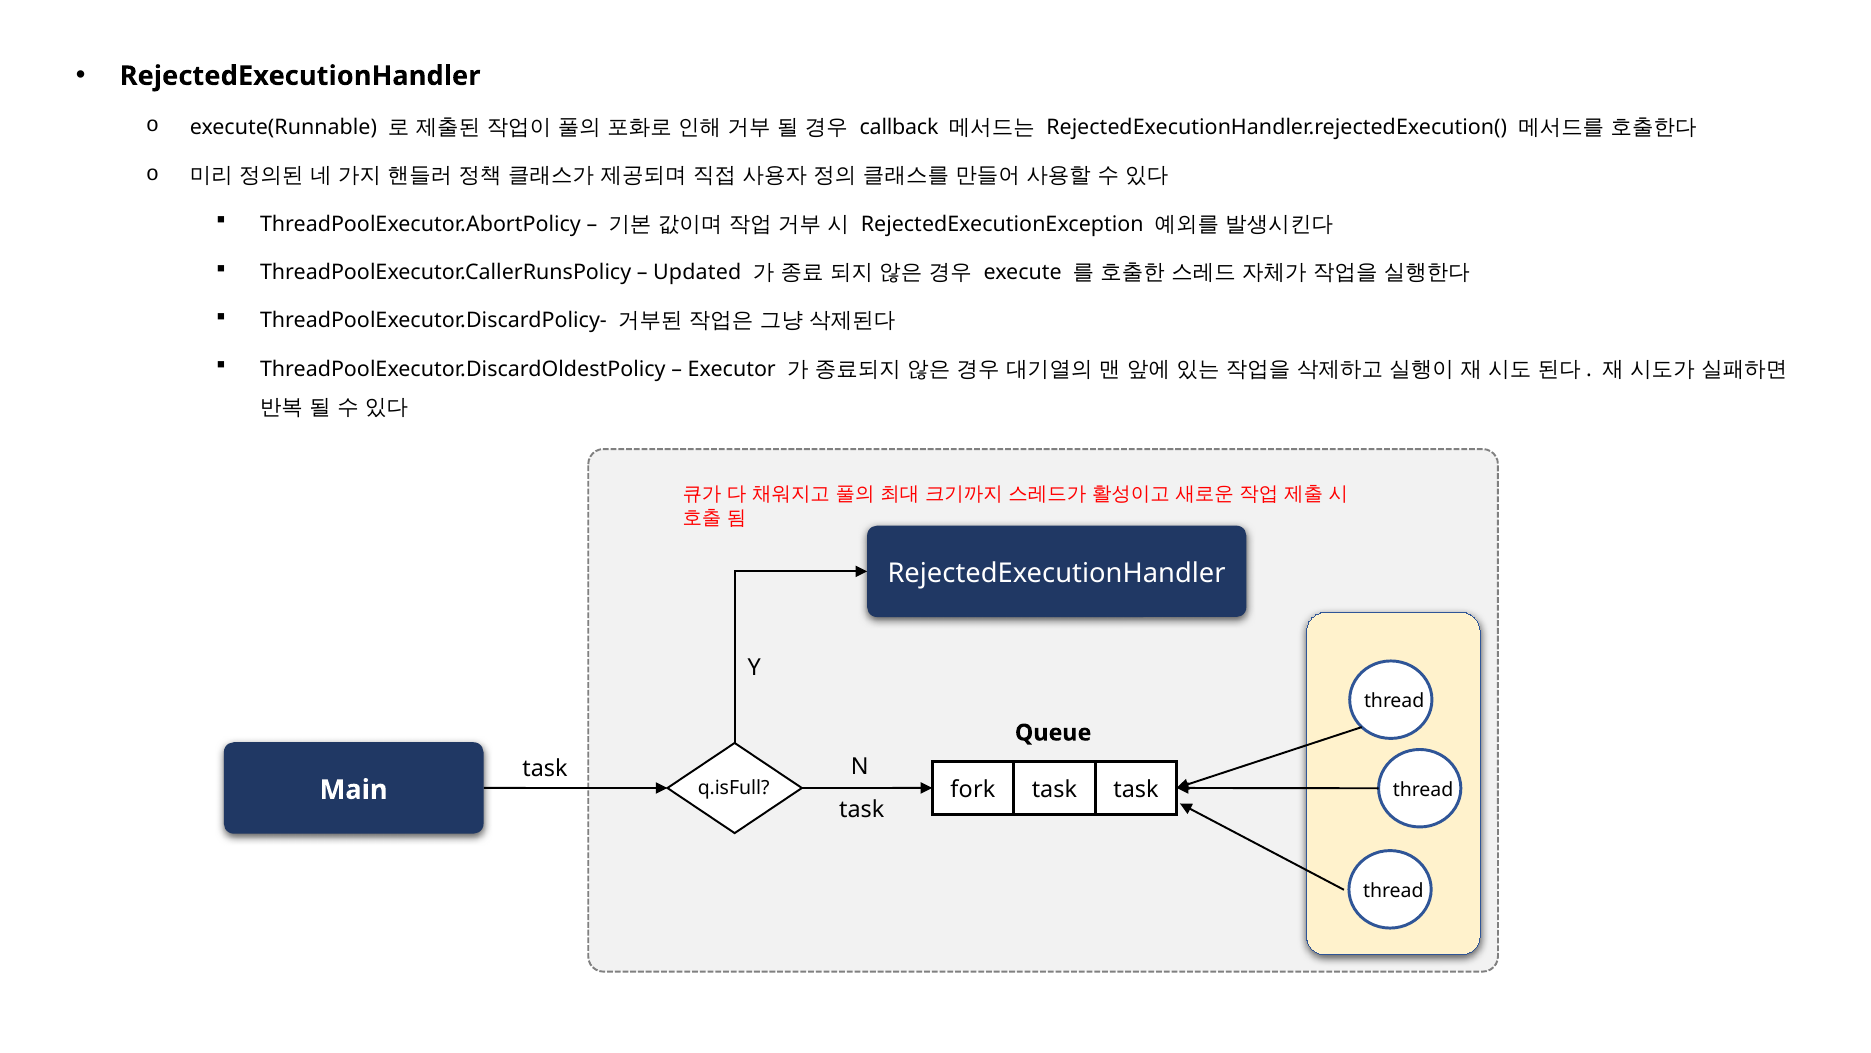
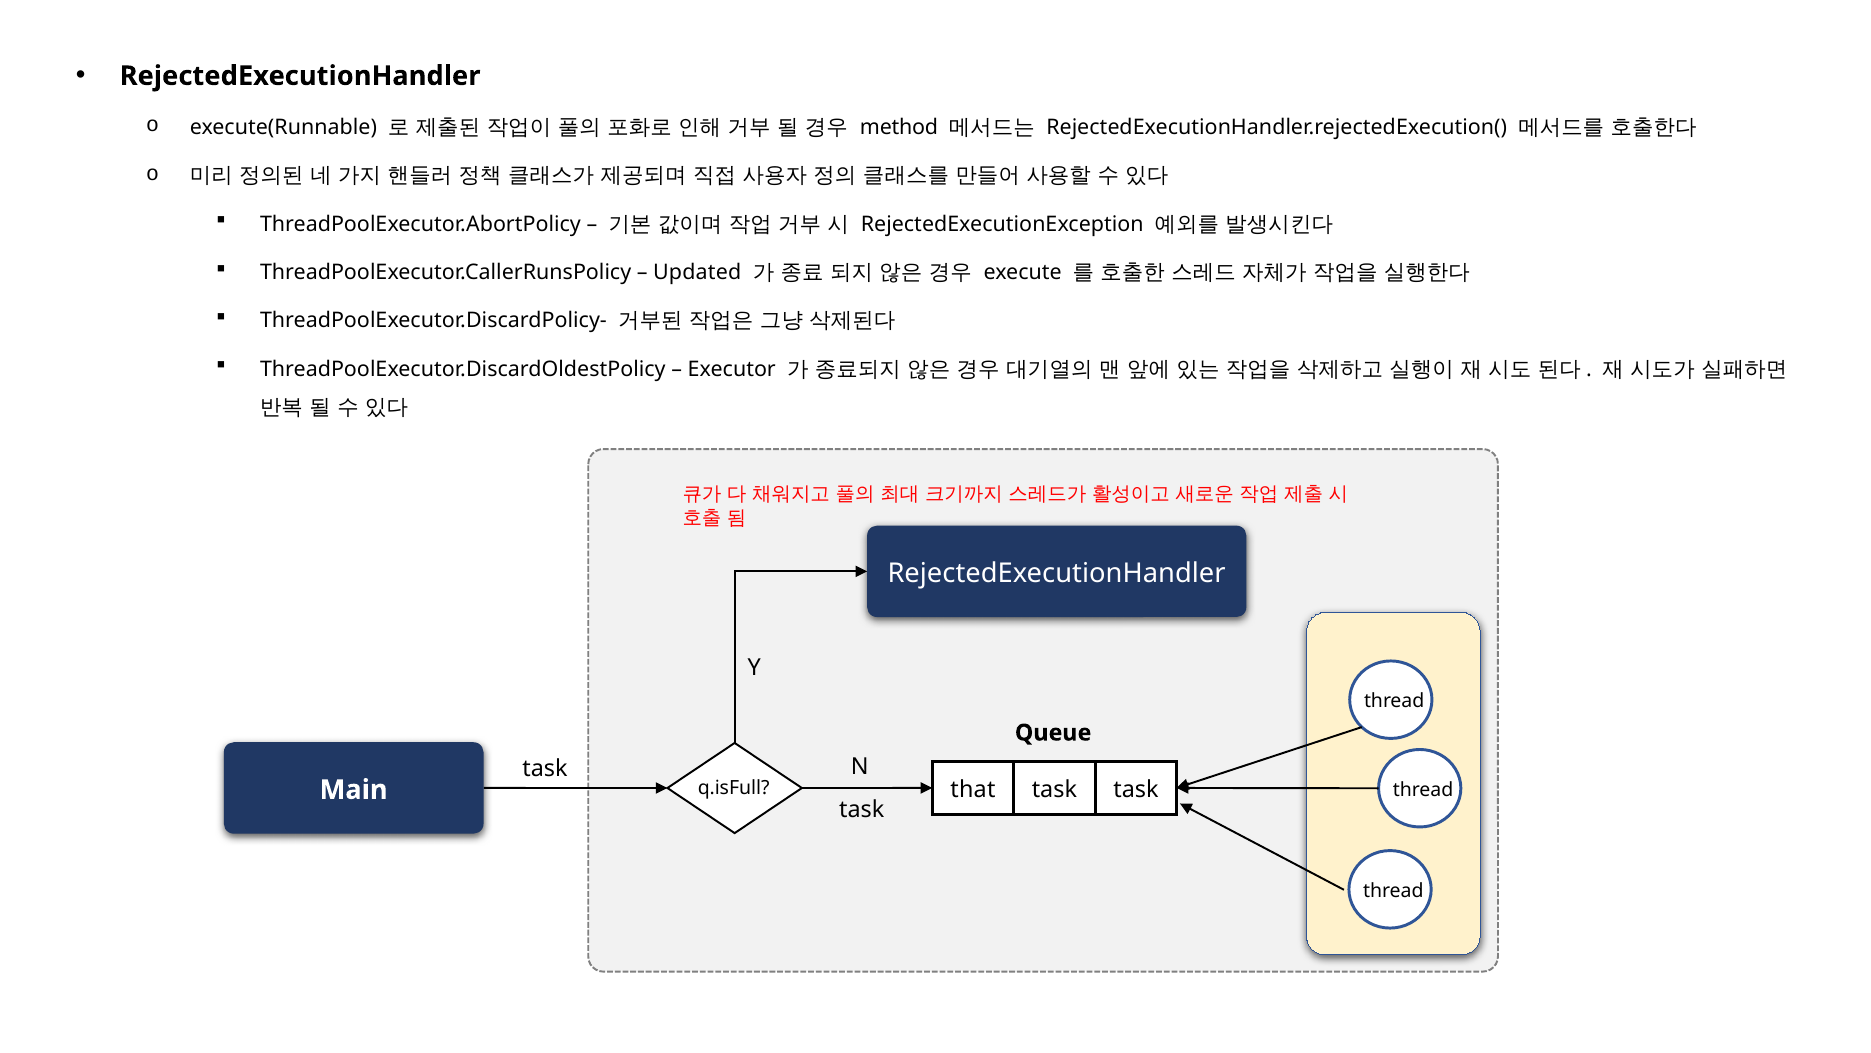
callback: callback -> method (899, 127)
fork: fork -> that (973, 789)
